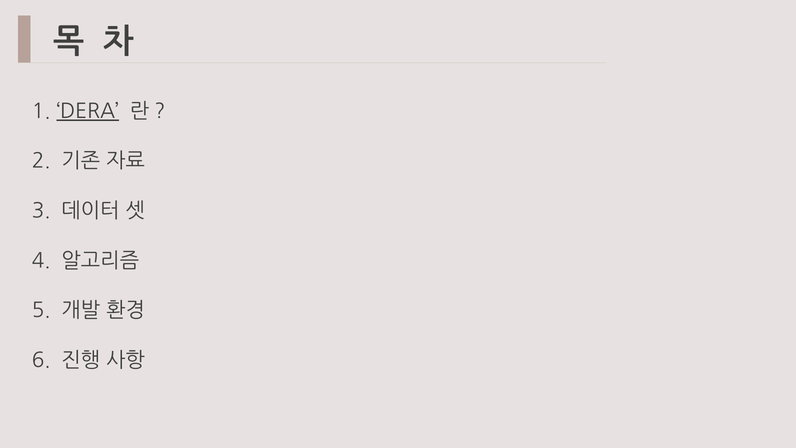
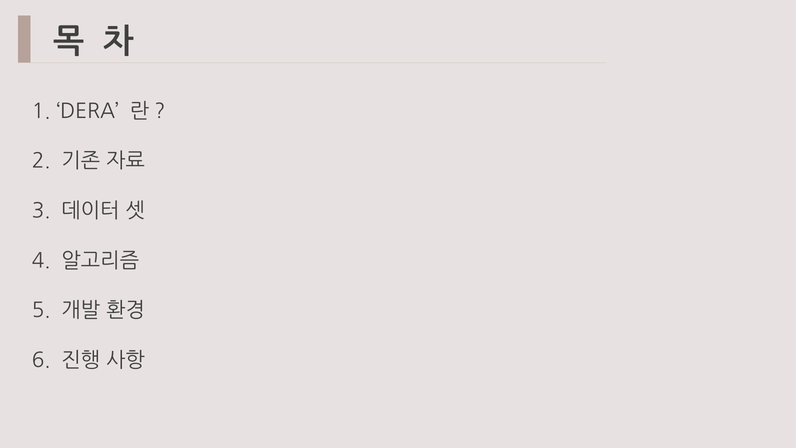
DERA underline: present -> none (88, 111)
